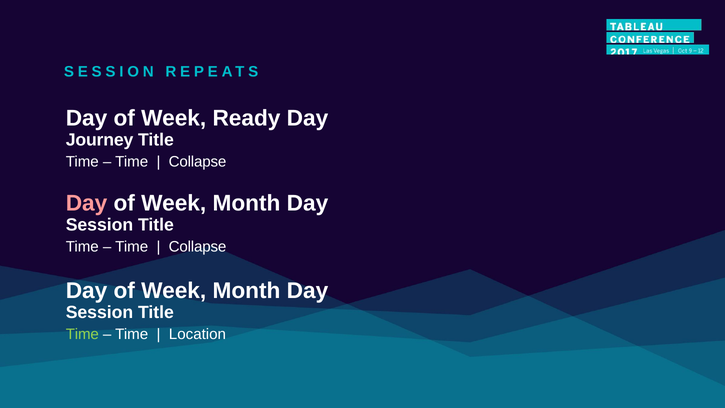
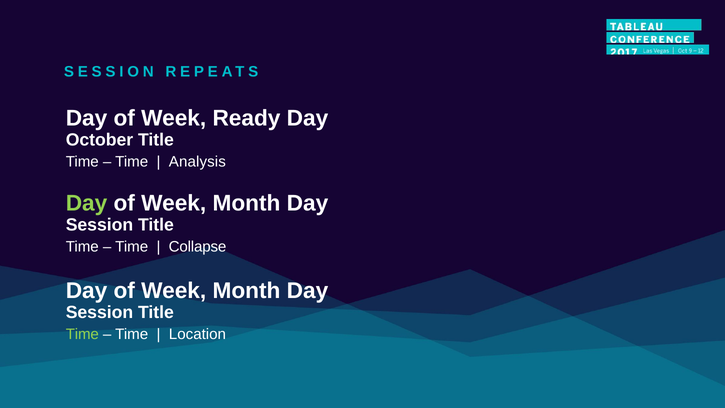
Journey: Journey -> October (99, 140)
Collapse: Collapse -> Analysis (197, 161)
Day colour: pink -> light green (87, 203)
